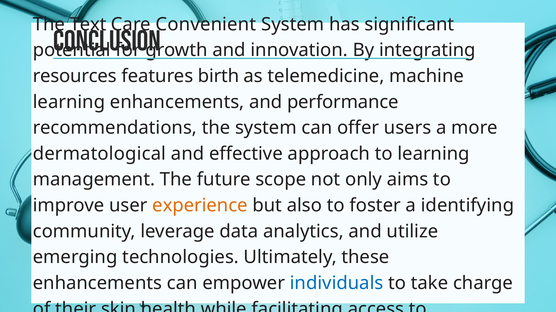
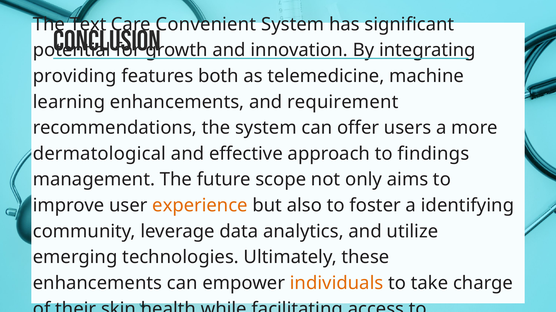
resources: resources -> providing (75, 76)
birth: birth -> both (218, 76)
performance: performance -> requirement (343, 102)
to learning: learning -> findings (433, 154)
individuals colour: blue -> orange (337, 284)
